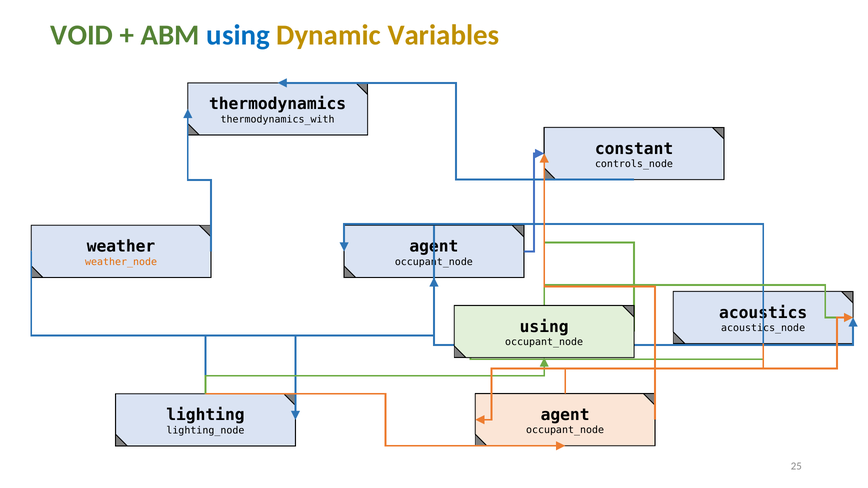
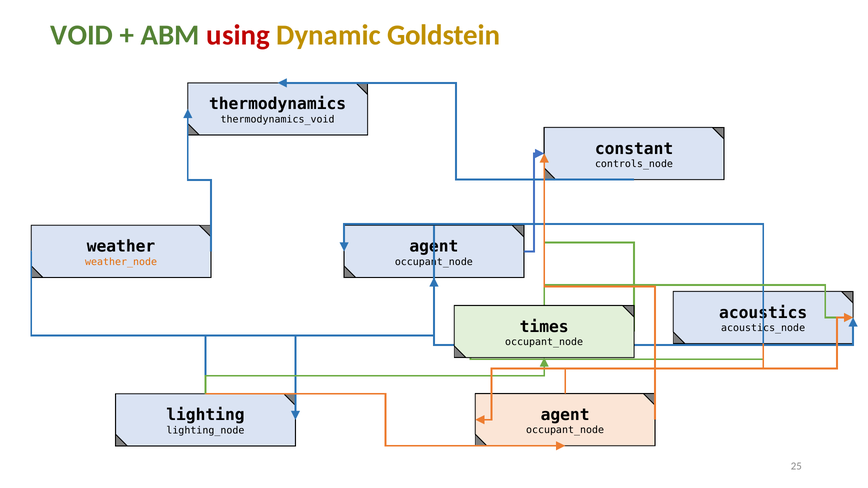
using colour: blue -> red (238, 35)
Variables: Variables -> Goldstein (444, 35)
thermodynamics_with: thermodynamics_with -> thermodynamics_void (278, 119)
using: using -> times (544, 327)
